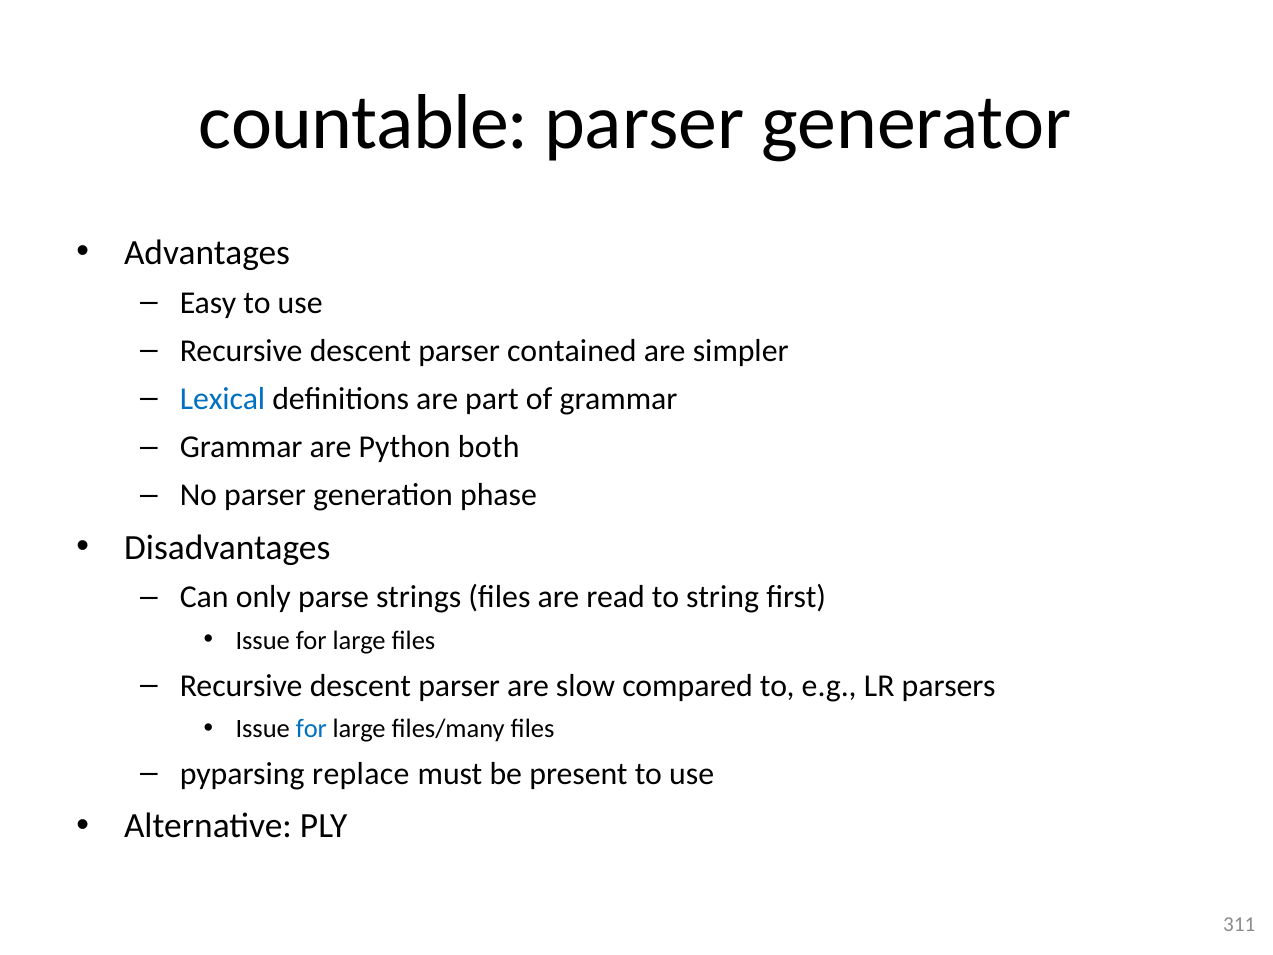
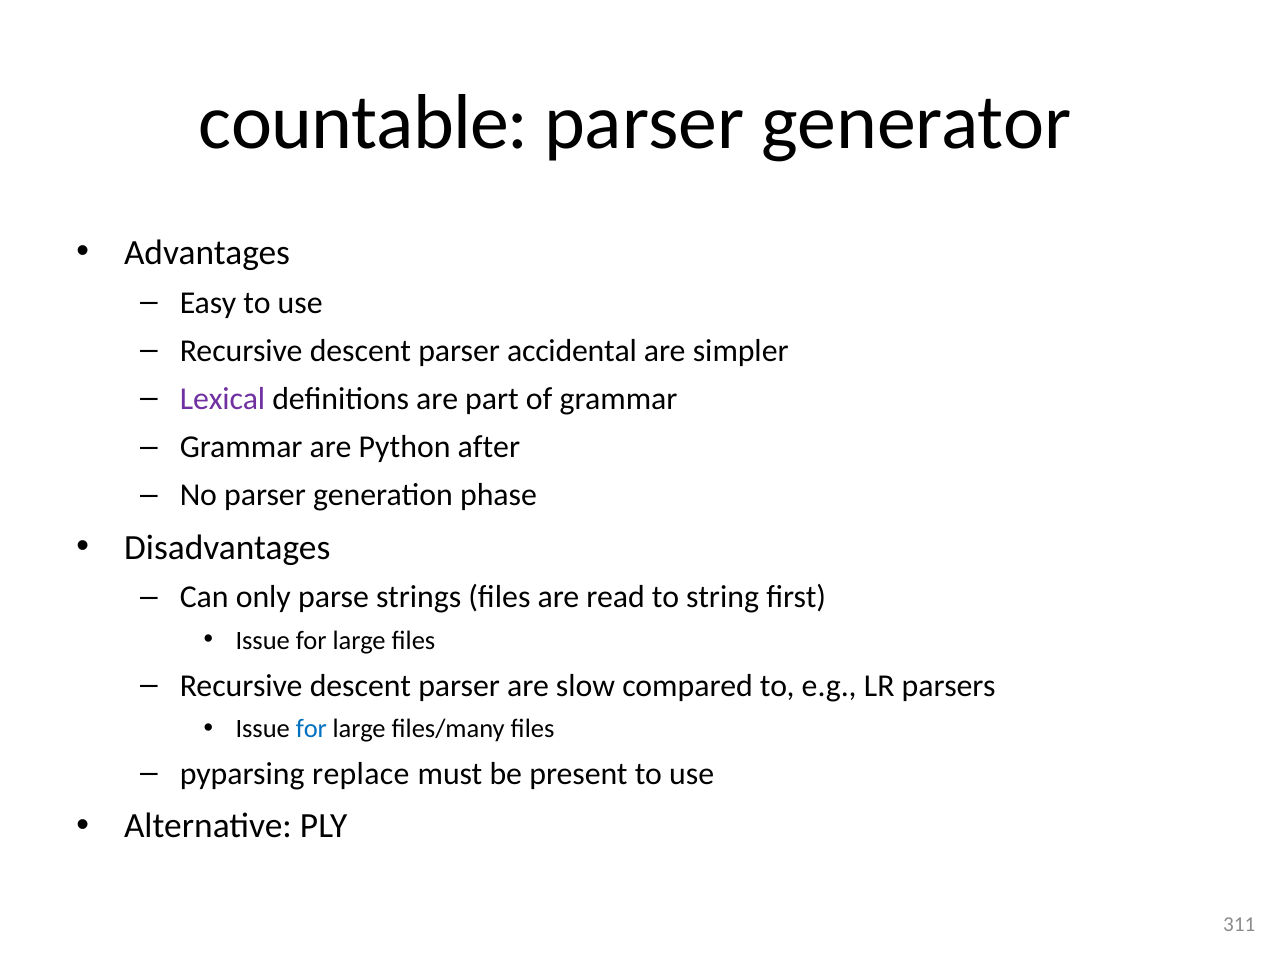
contained: contained -> accidental (572, 351)
Lexical colour: blue -> purple (223, 399)
both: both -> after (489, 447)
